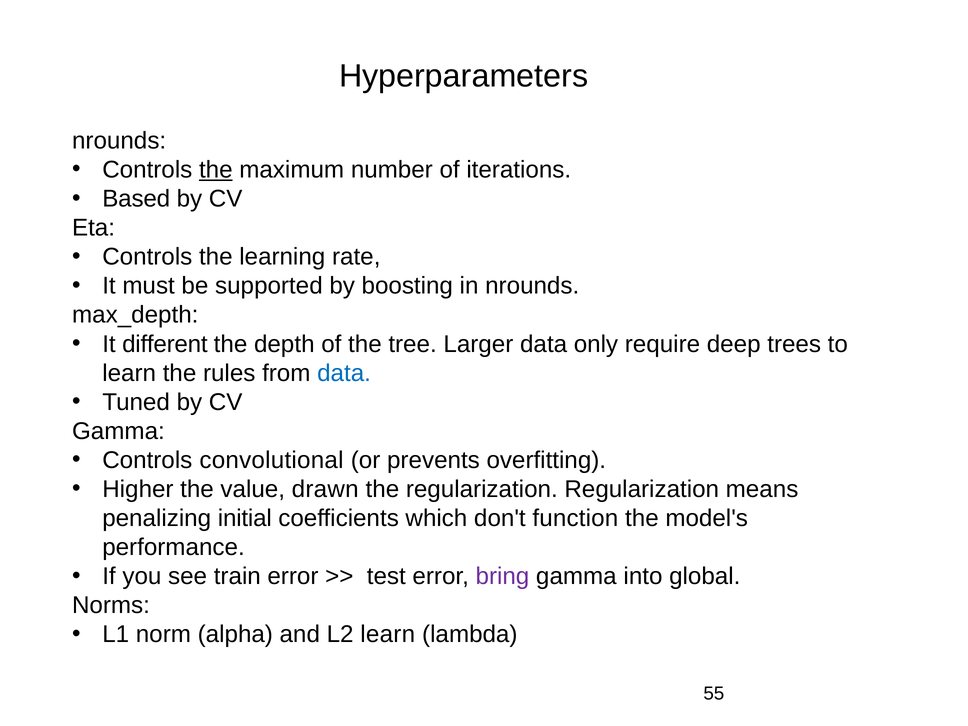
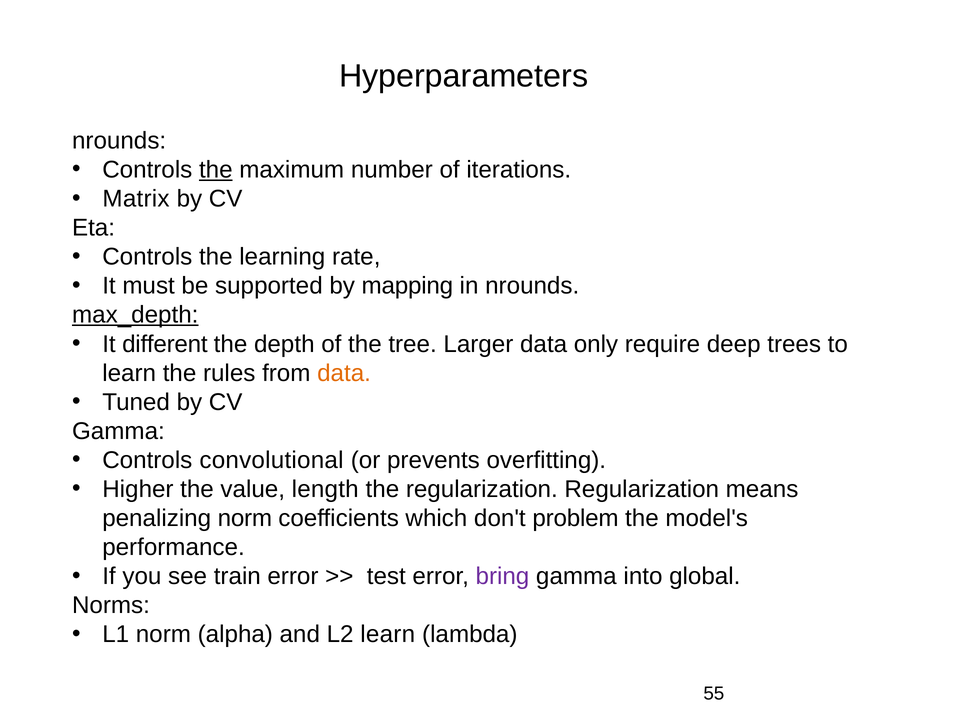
Based: Based -> Matrix (136, 199)
boosting: boosting -> mapping (407, 286)
max_depth underline: none -> present (135, 315)
data colour: blue -> orange (344, 373)
drawn: drawn -> length (325, 489)
penalizing initial: initial -> norm (245, 518)
function: function -> problem (576, 518)
